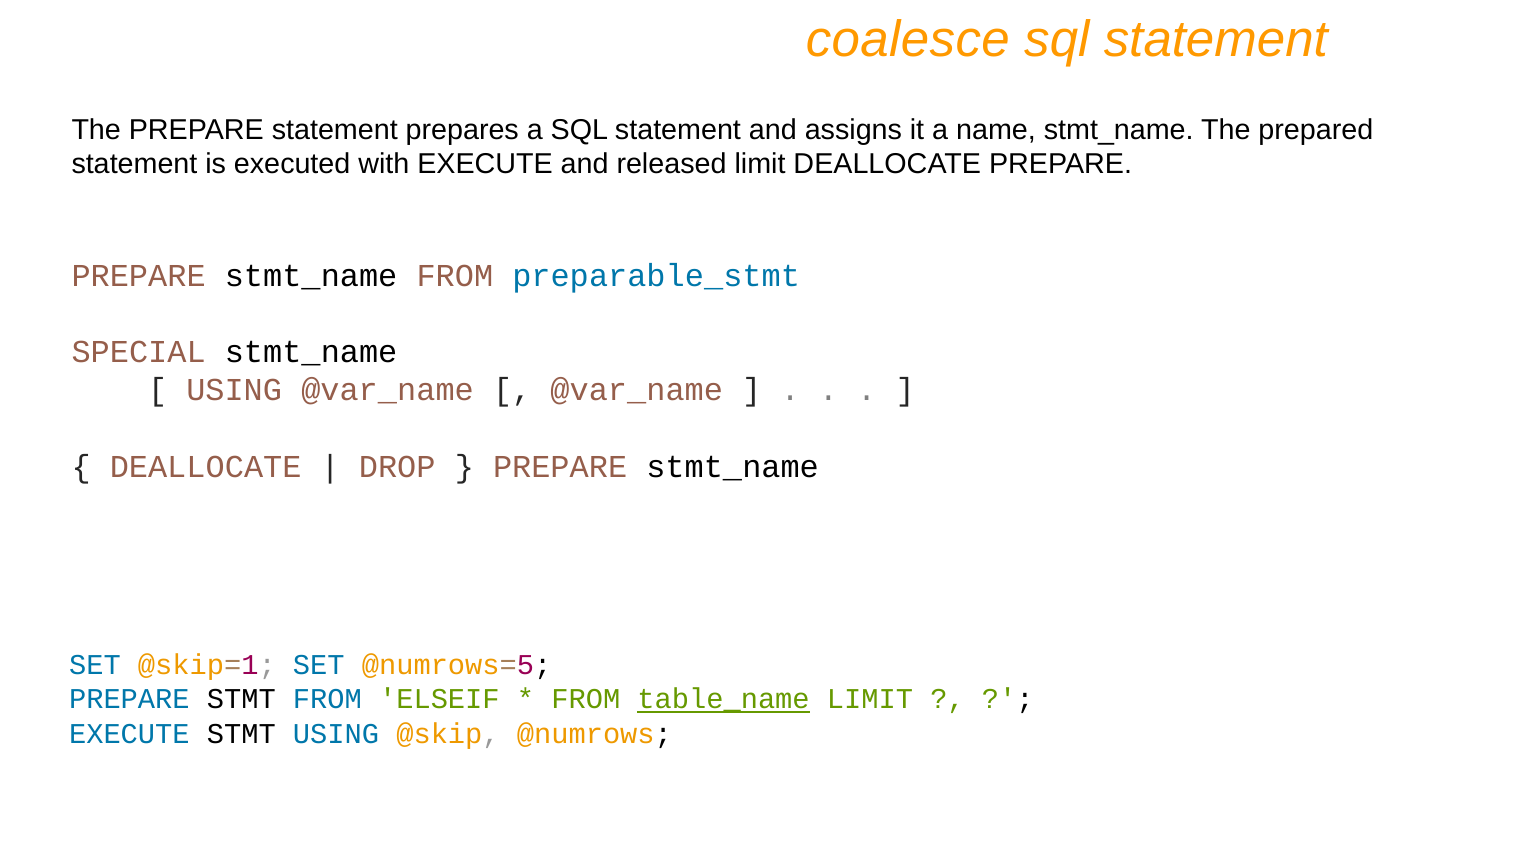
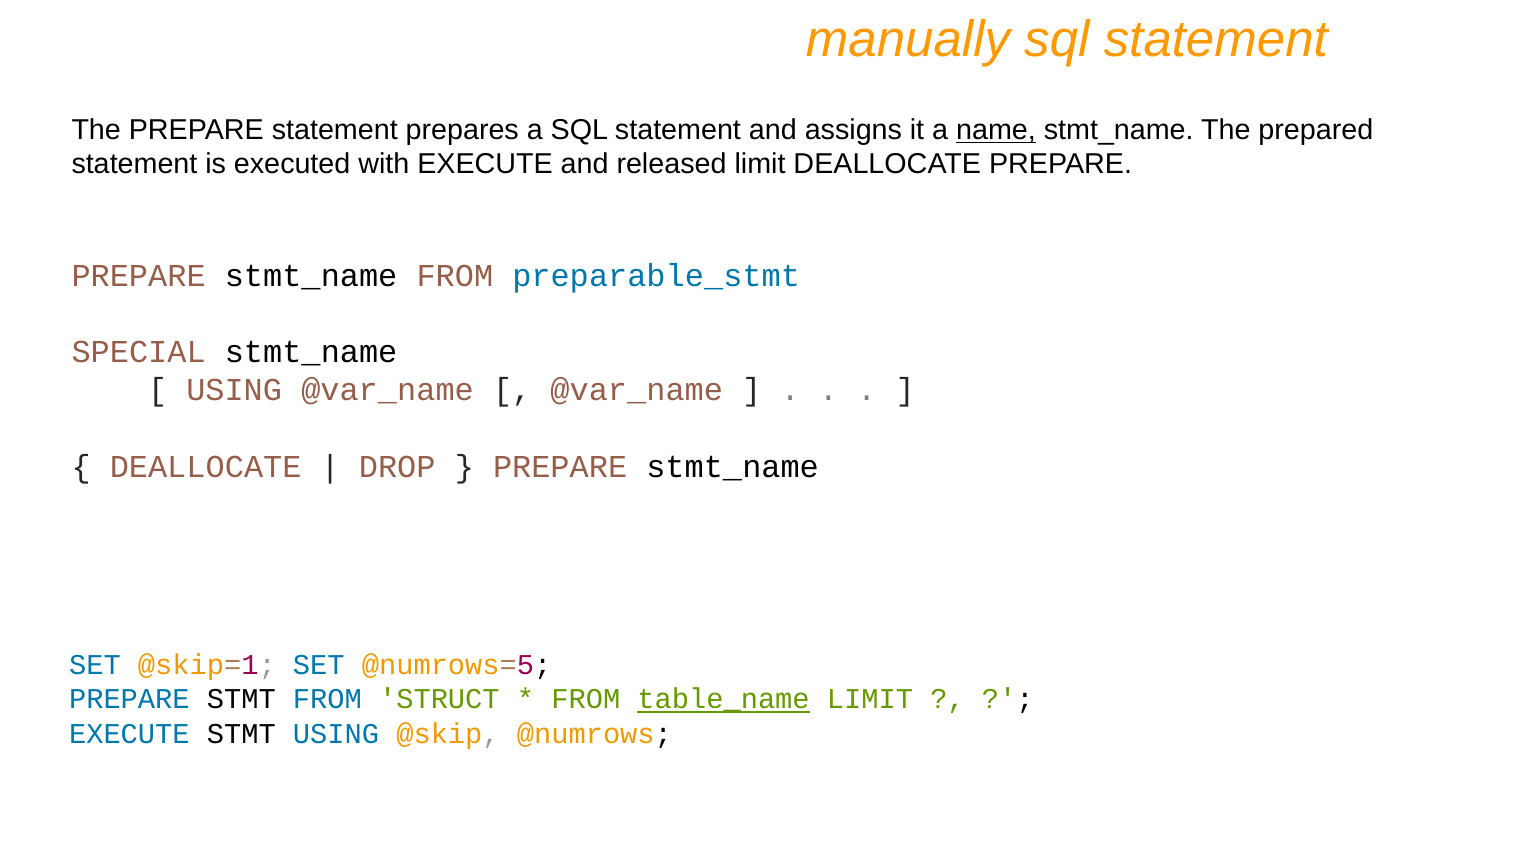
coalesce: coalesce -> manually (908, 40)
name underline: none -> present (996, 130)
ELSEIF: ELSEIF -> STRUCT (439, 699)
